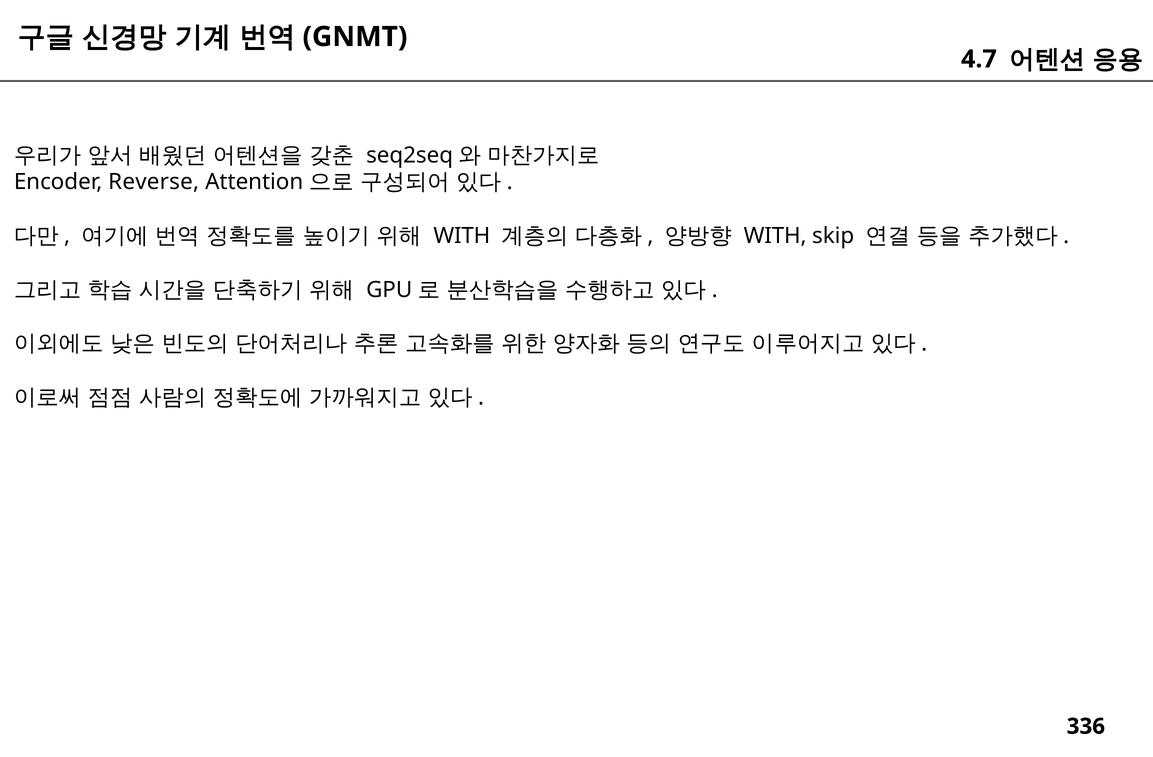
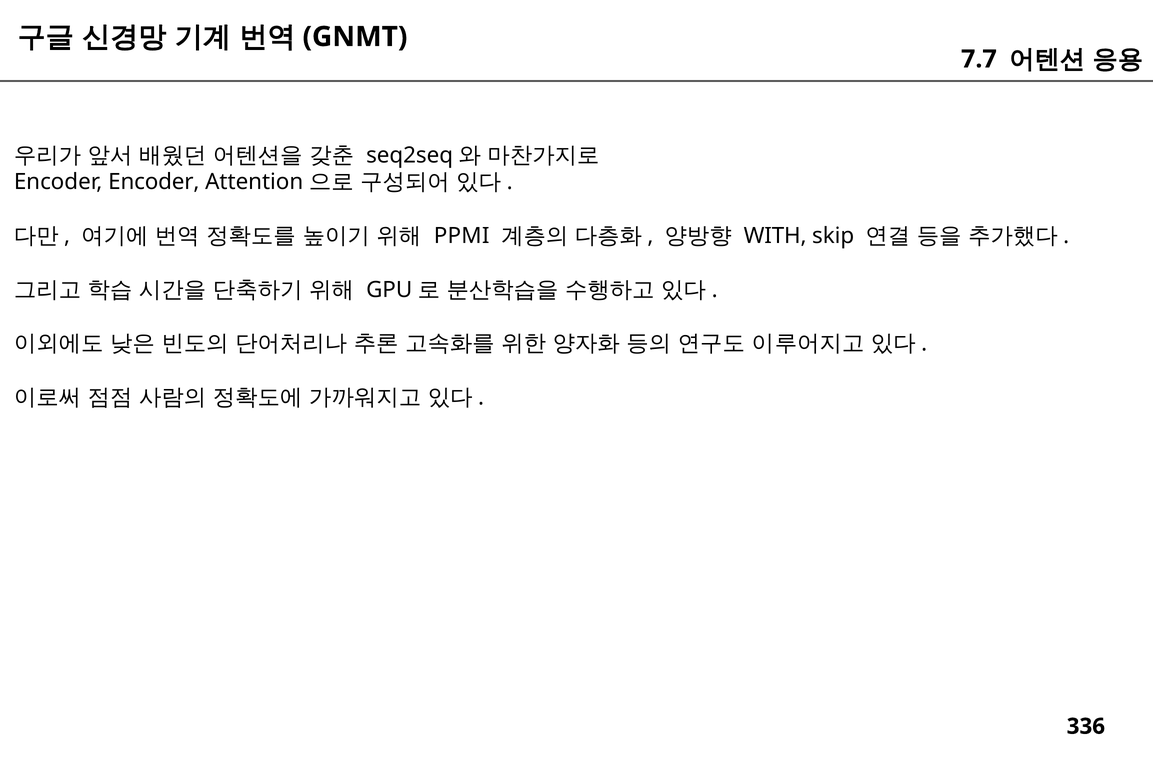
4.7: 4.7 -> 7.7 (979, 59)
Encoder Reverse: Reverse -> Encoder (154, 182)
WITH: WITH -> PPMI (462, 236)
